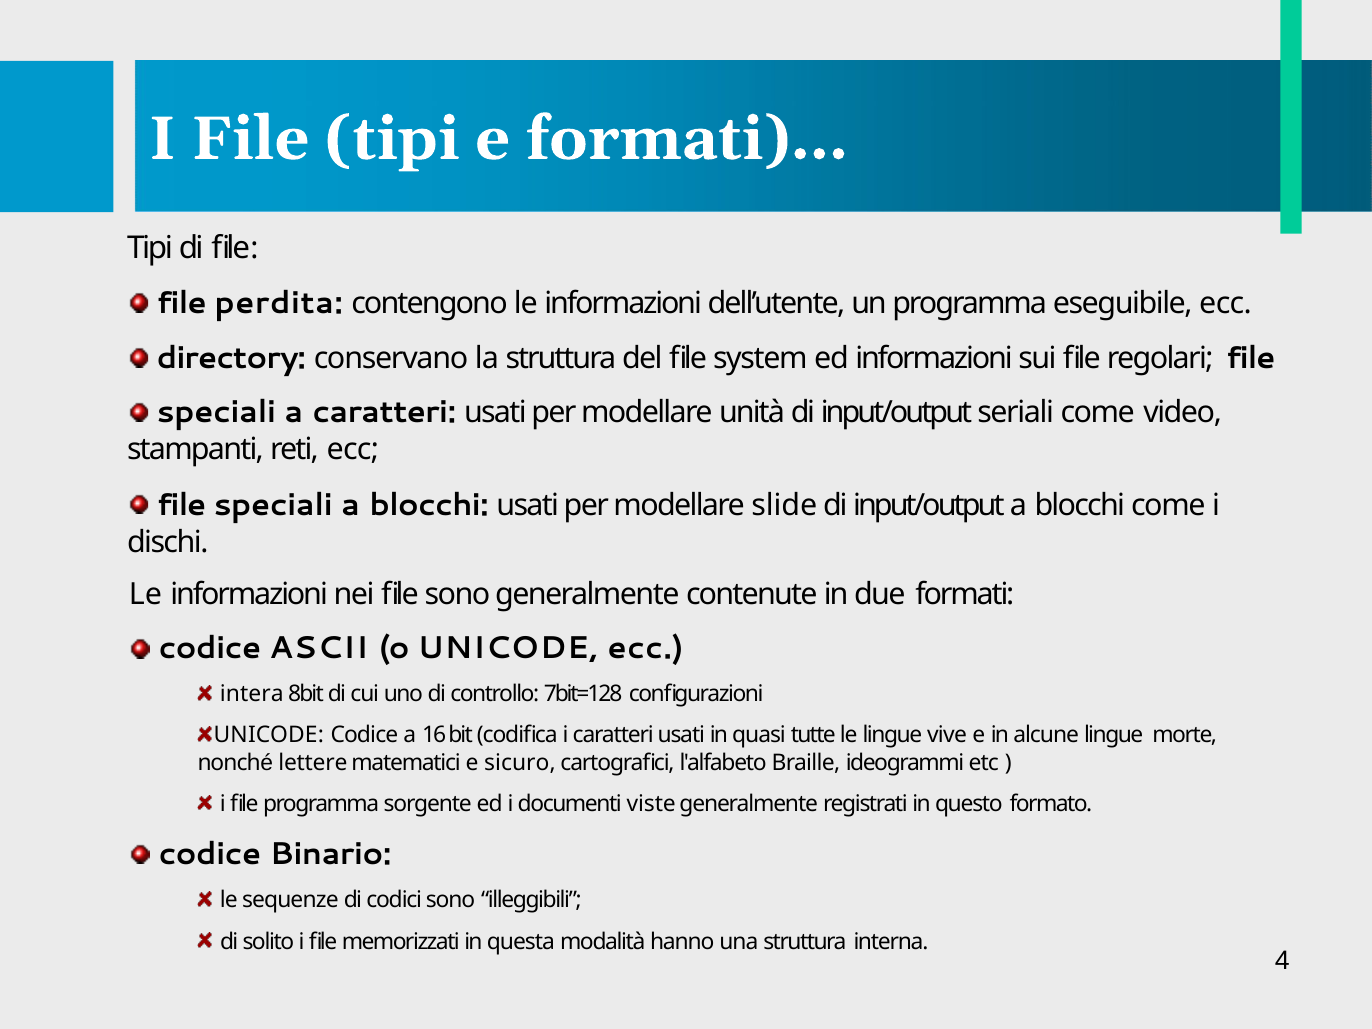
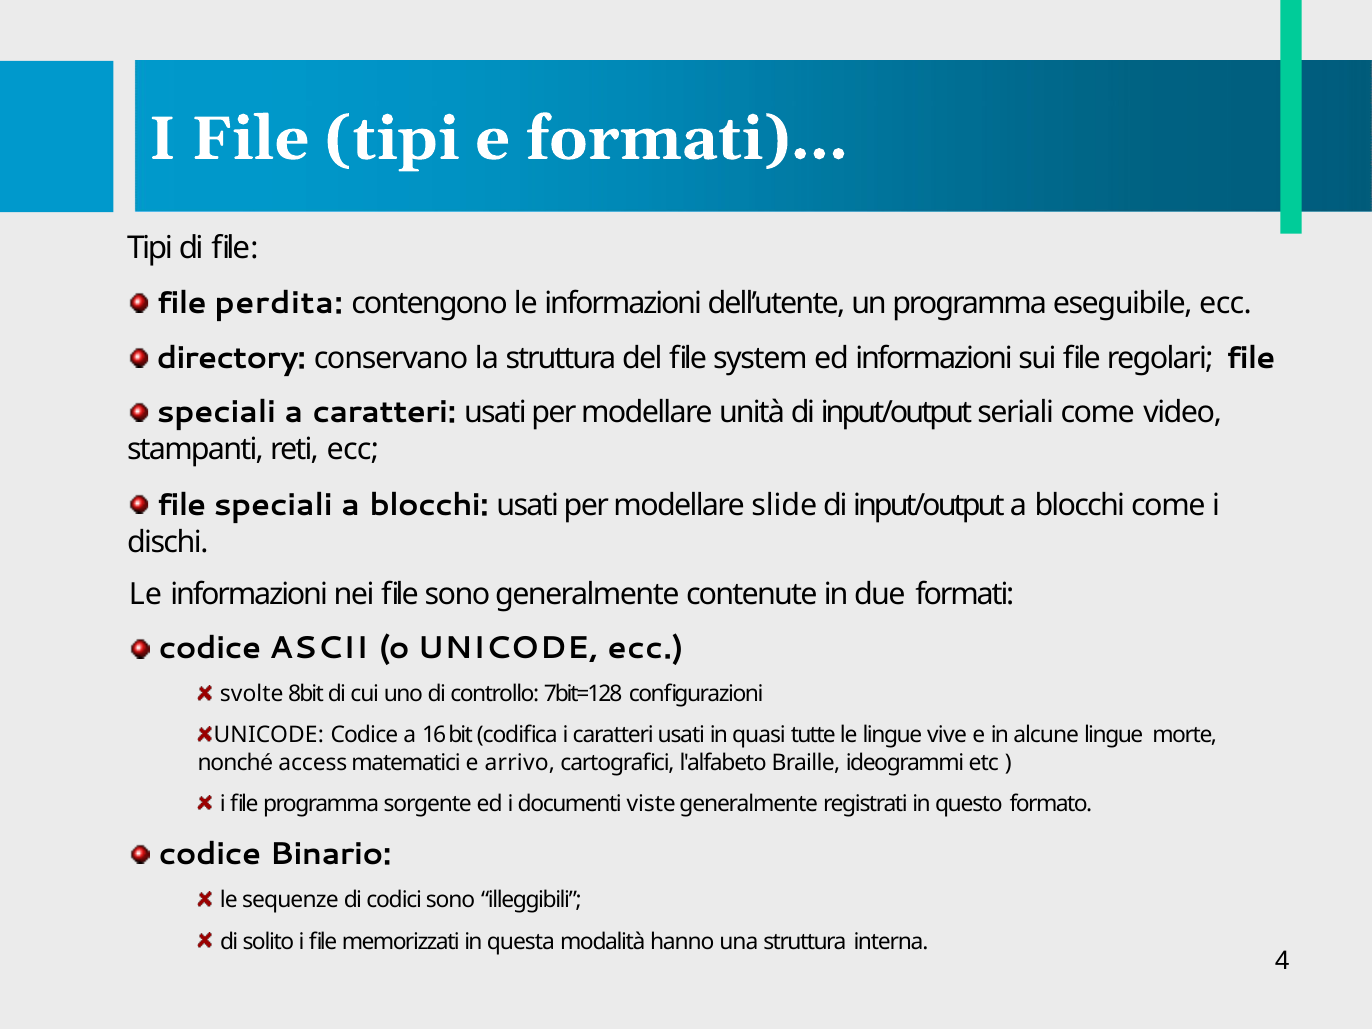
intera: intera -> svolte (252, 694)
lettere: lettere -> access (313, 763)
sicuro: sicuro -> arrivo (520, 763)
